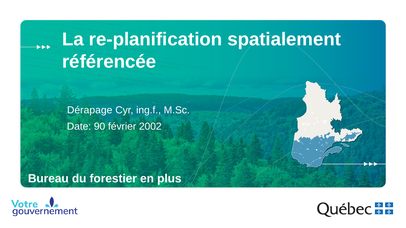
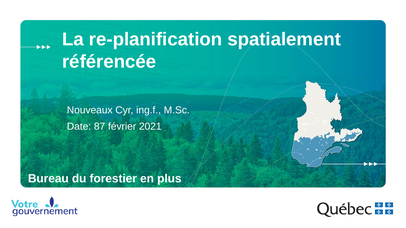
Dérapage: Dérapage -> Nouveaux (90, 110)
90: 90 -> 87 (100, 127)
2002: 2002 -> 2021 (150, 127)
